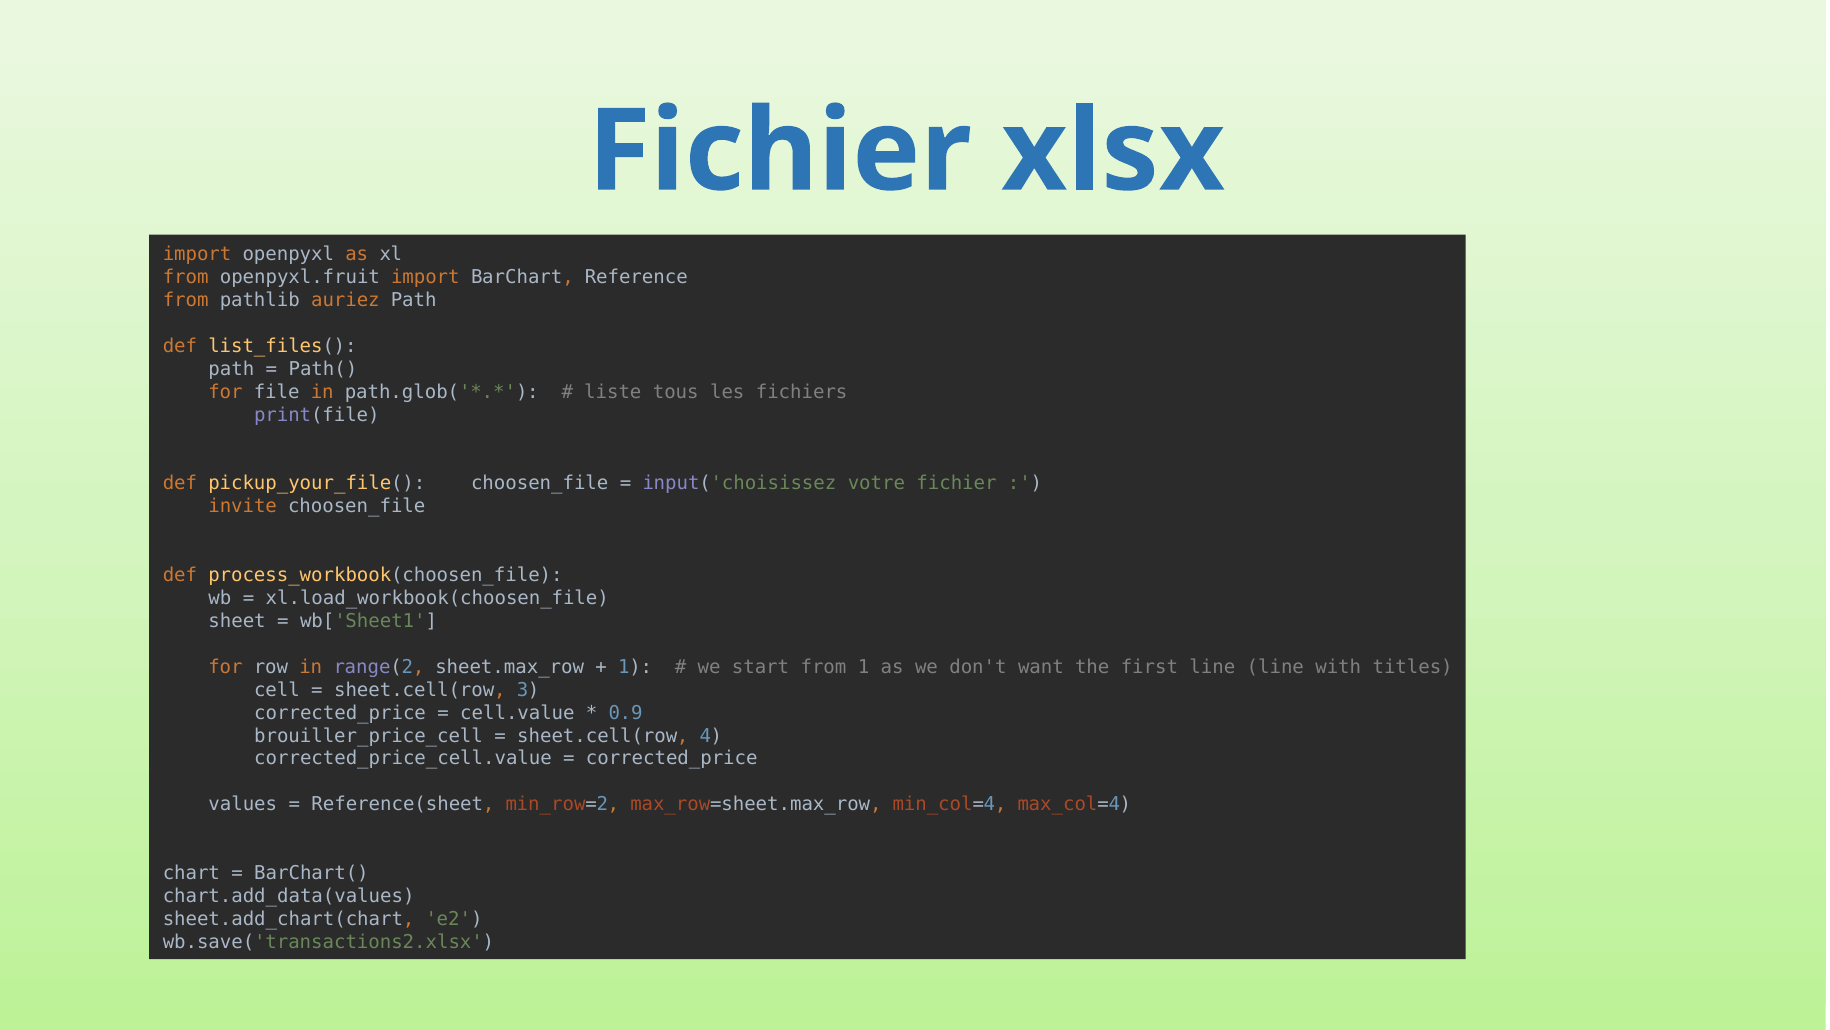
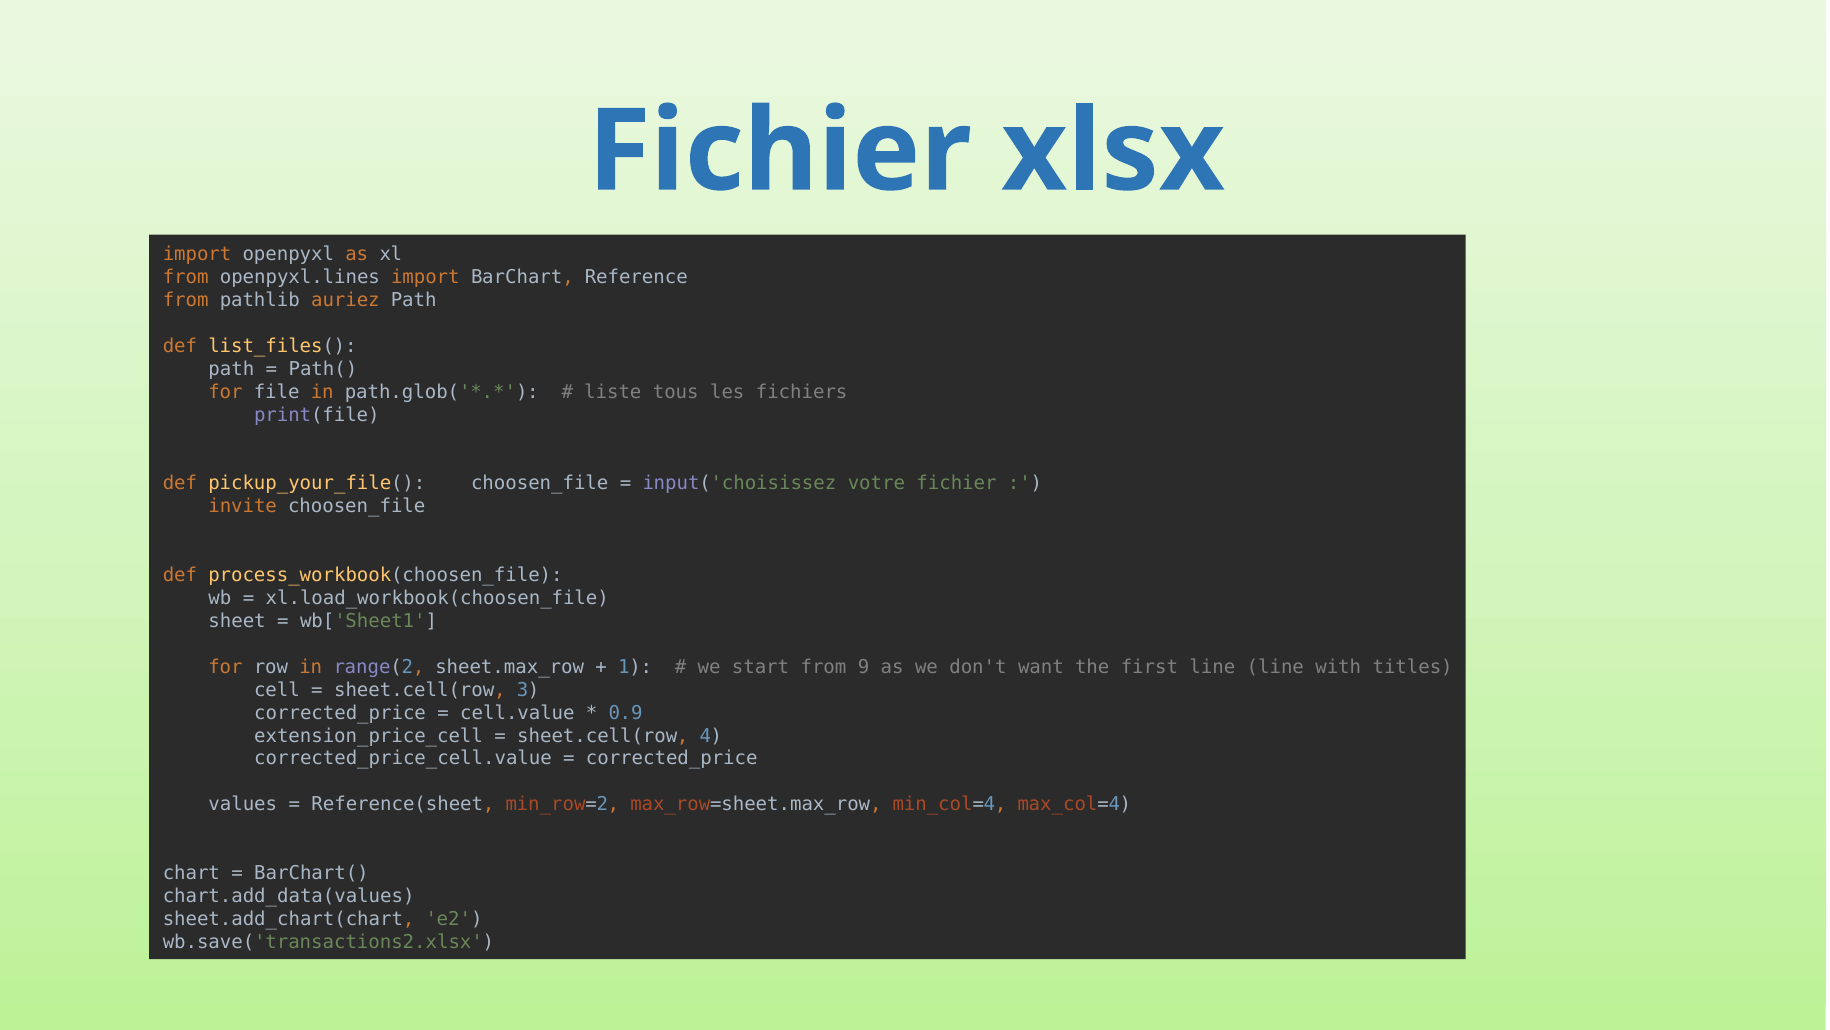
openpyxl.fruit: openpyxl.fruit -> openpyxl.lines (300, 277)
from 1: 1 -> 9 (863, 667)
brouiller_price_cell: brouiller_price_cell -> extension_price_cell (369, 735)
